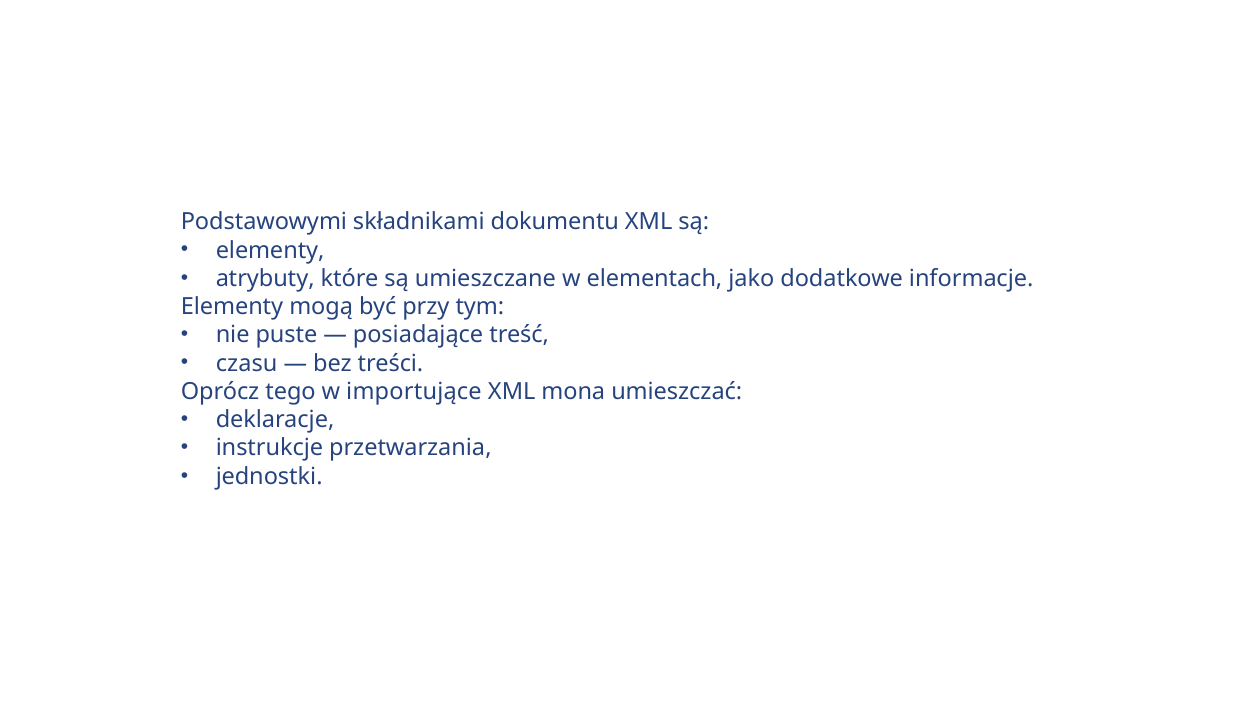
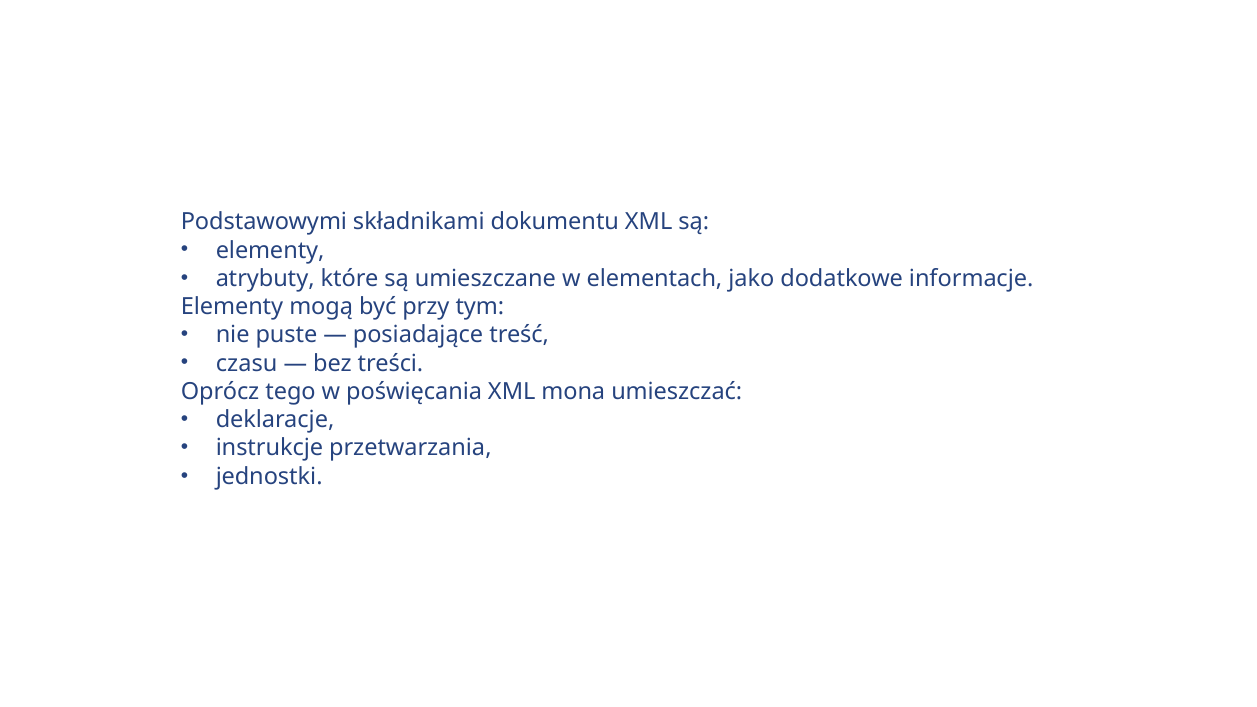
importujące: importujące -> poświęcania (414, 392)
